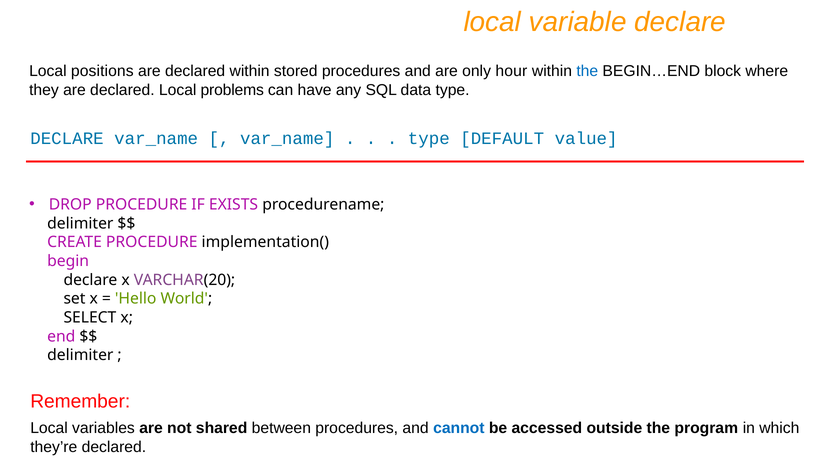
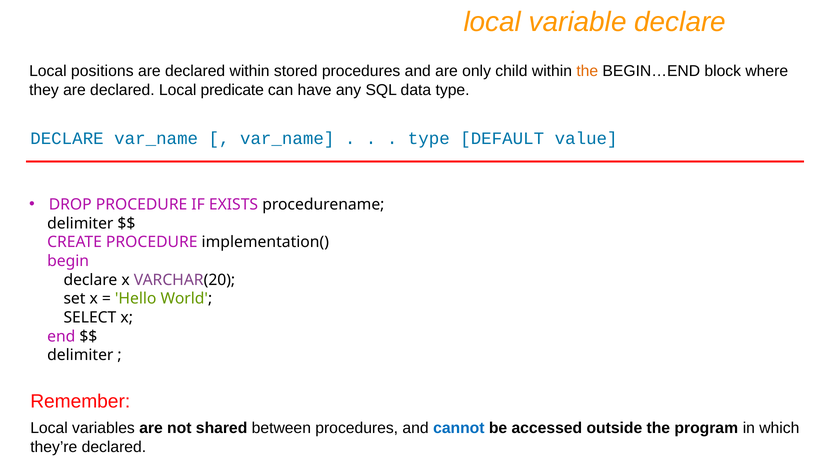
hour: hour -> child (511, 71)
the colour: blue -> orange (587, 71)
problems: problems -> predicate (232, 90)
